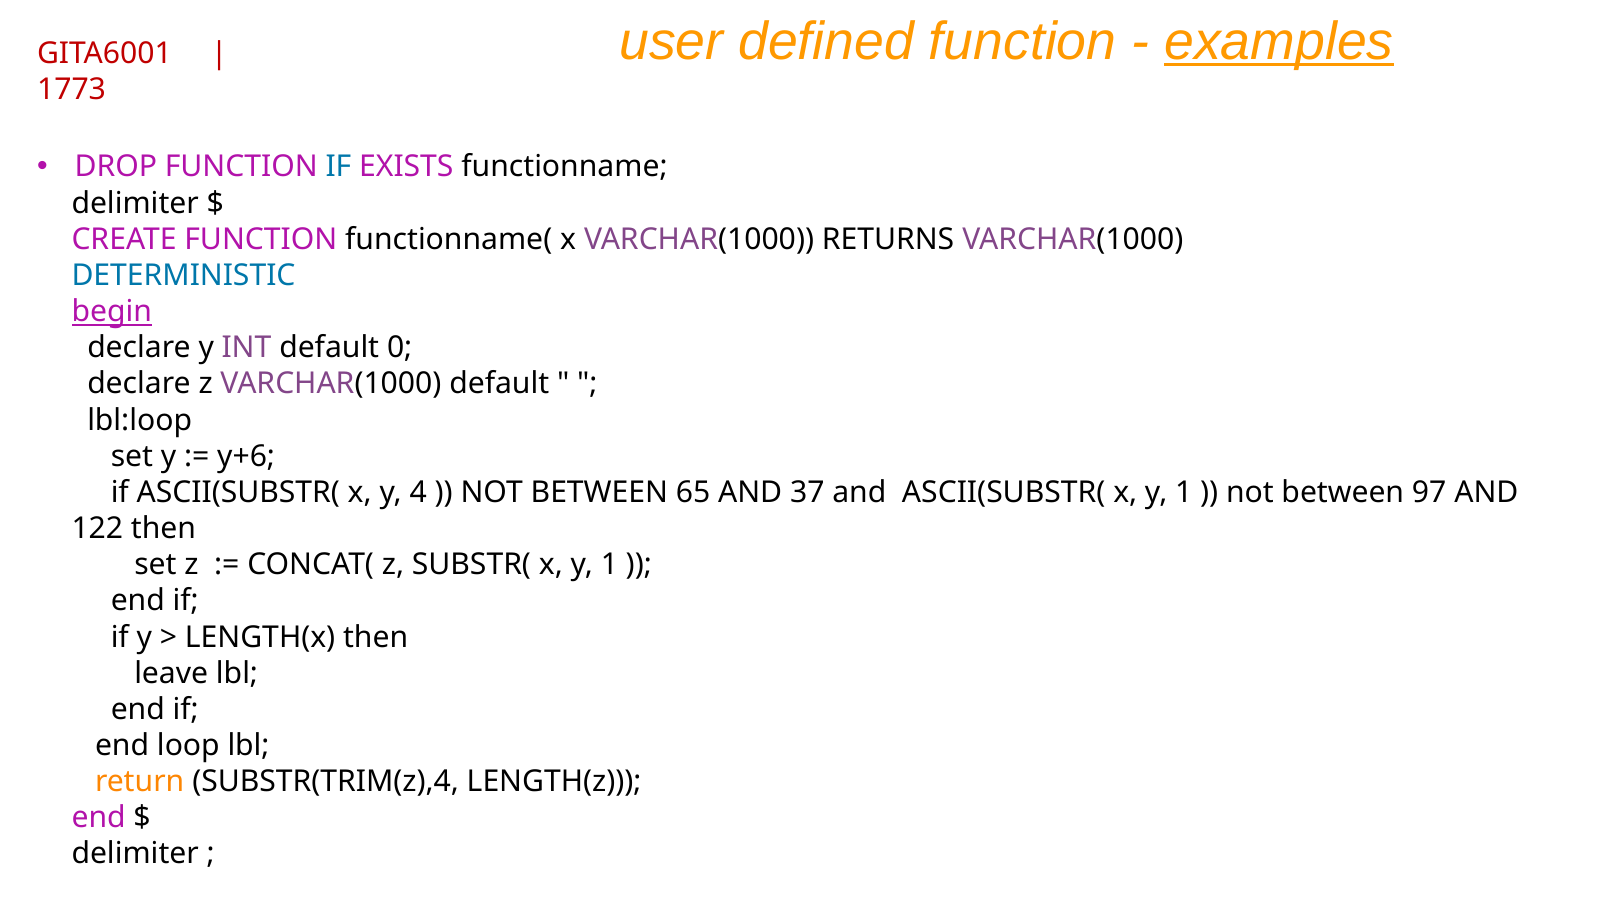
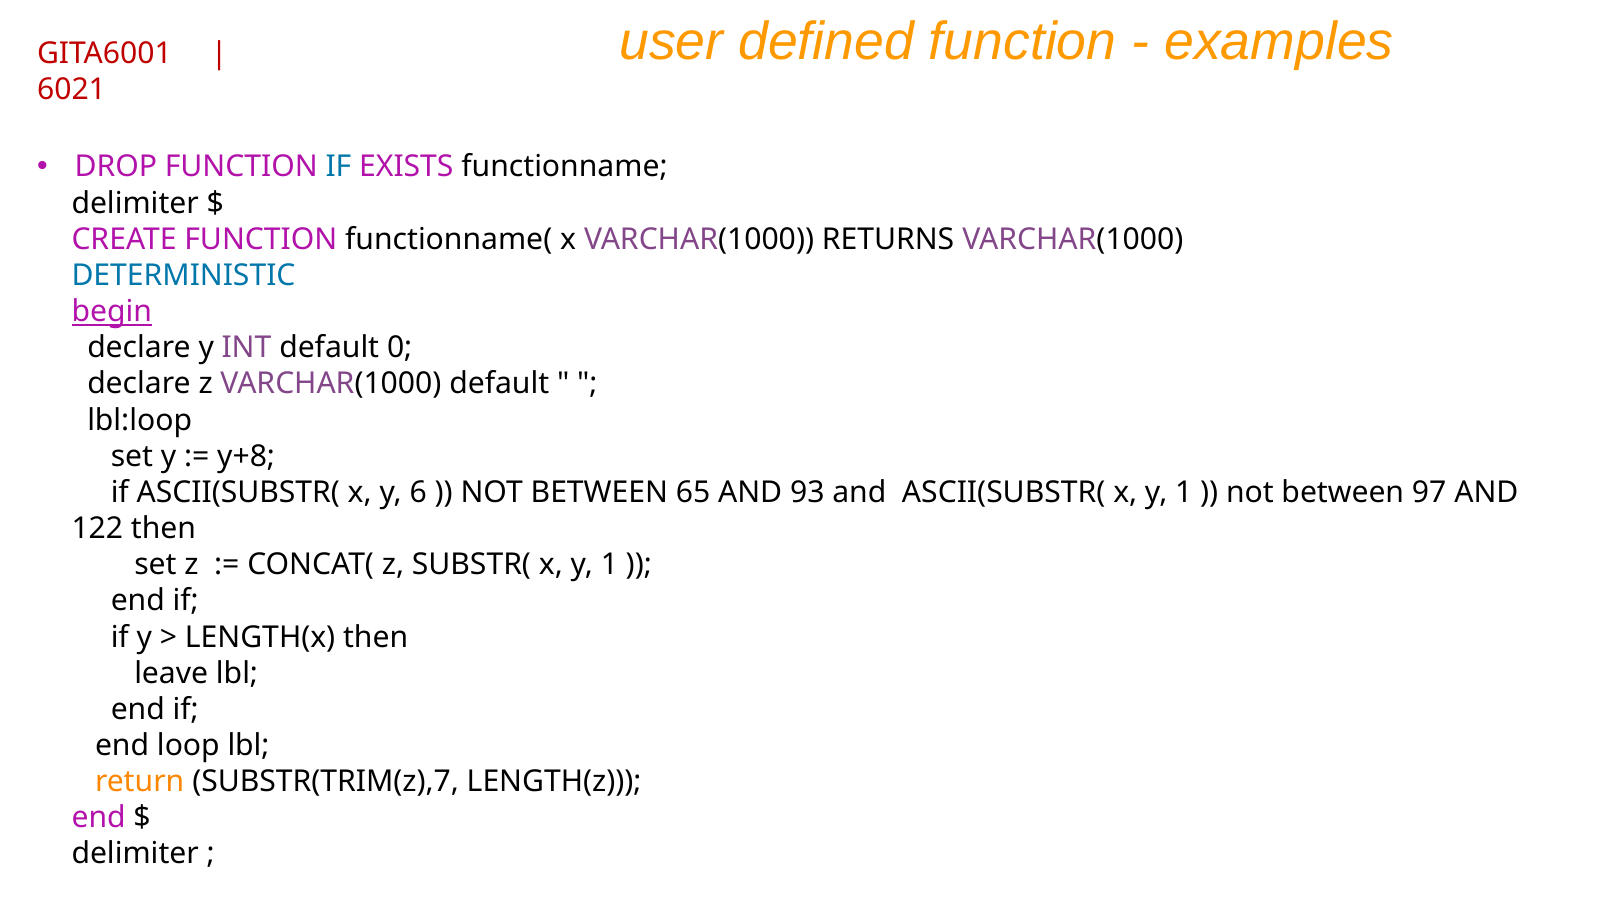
examples underline: present -> none (1279, 42)
1773: 1773 -> 6021 (72, 90)
y+6: y+6 -> y+8 (246, 456)
4: 4 -> 6 (418, 492)
37: 37 -> 93 (807, 492)
SUBSTR(TRIM(z),4: SUBSTR(TRIM(z),4 -> SUBSTR(TRIM(z),7 (326, 782)
